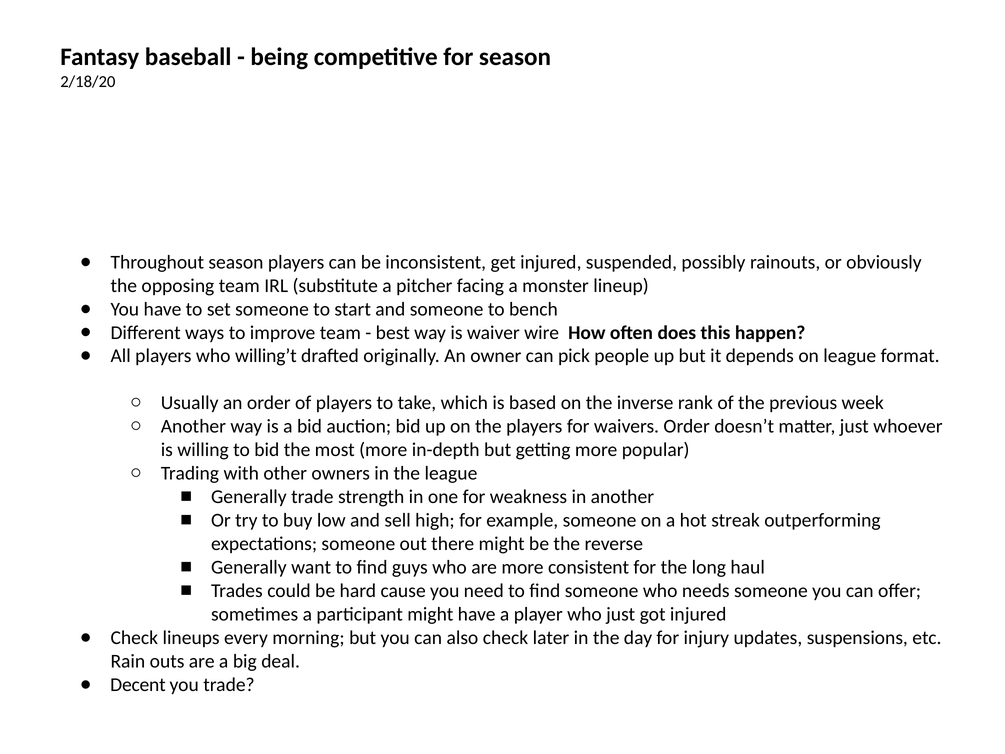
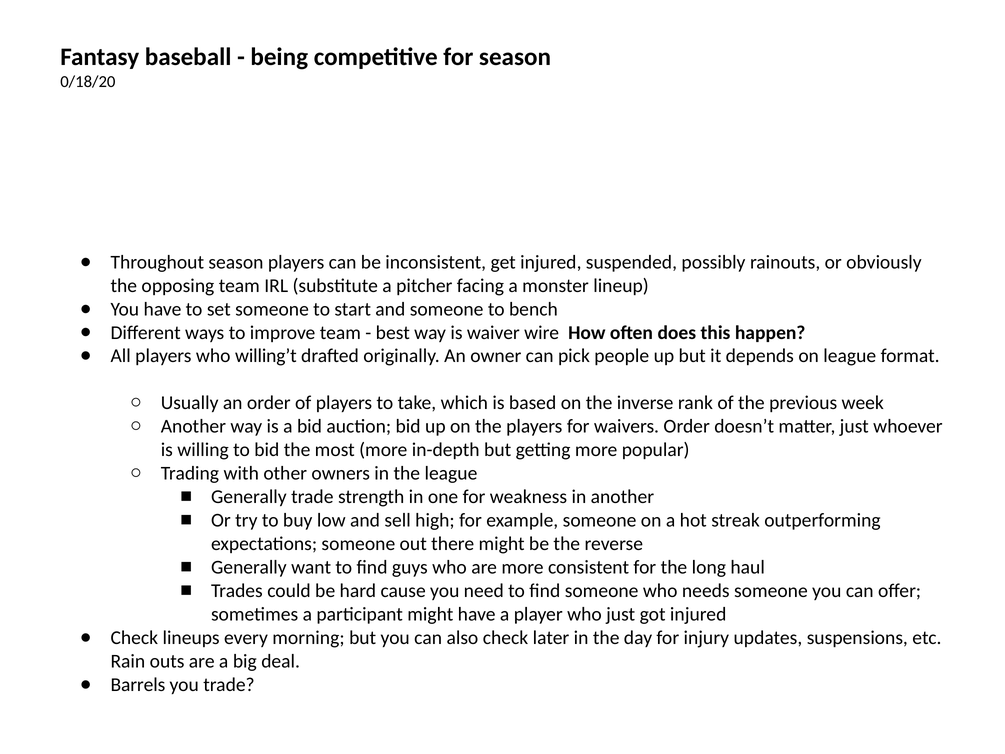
2/18/20: 2/18/20 -> 0/18/20 (88, 82)
Decent: Decent -> Barrels (138, 684)
